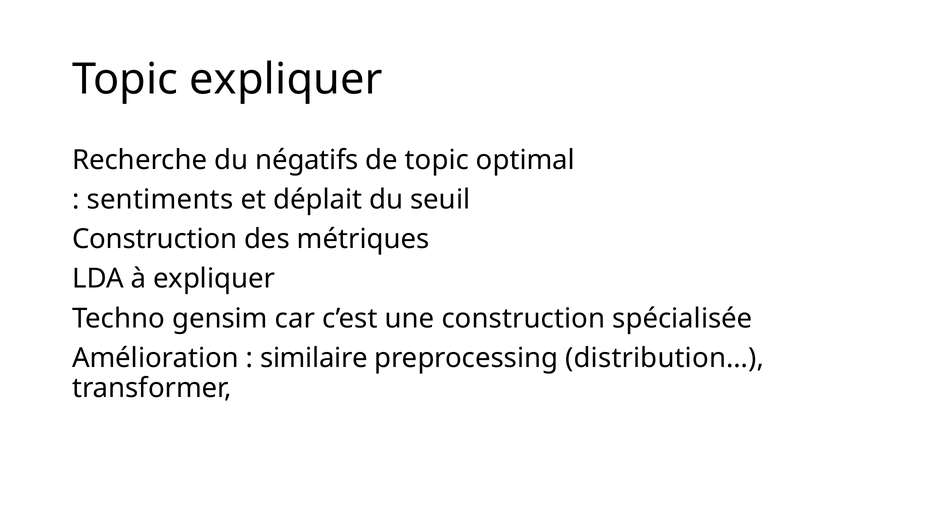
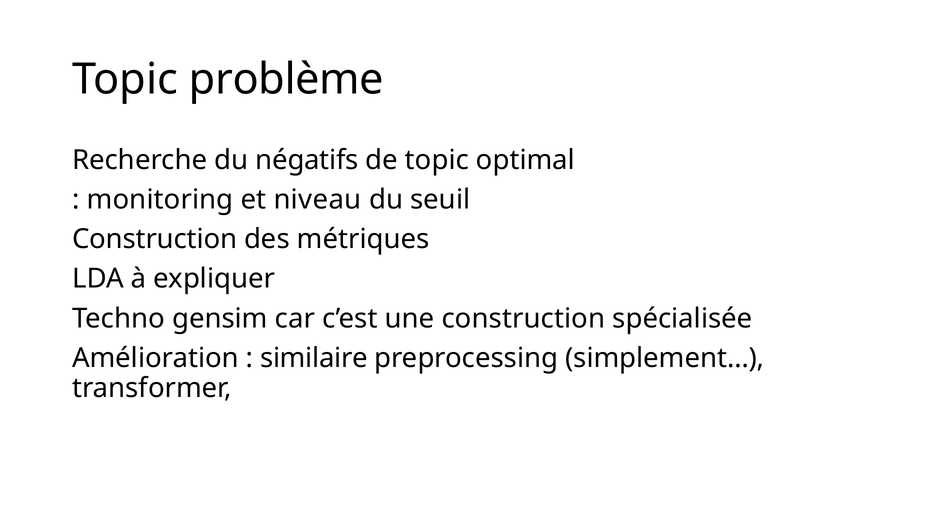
Topic expliquer: expliquer -> problème (286, 79)
sentiments: sentiments -> monitoring (160, 200)
déplait: déplait -> niveau (318, 200)
distribution…: distribution… -> simplement… (665, 358)
